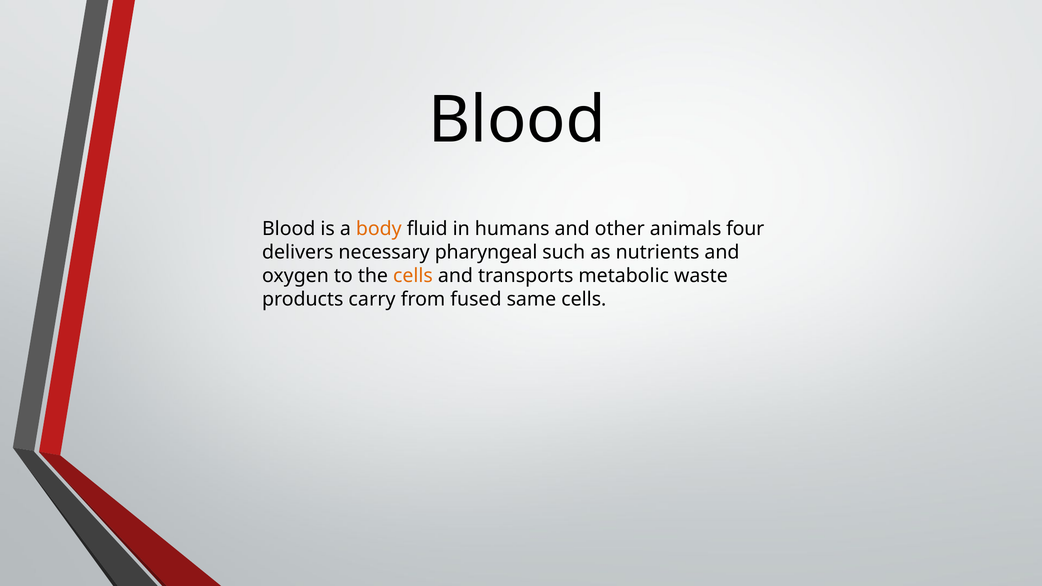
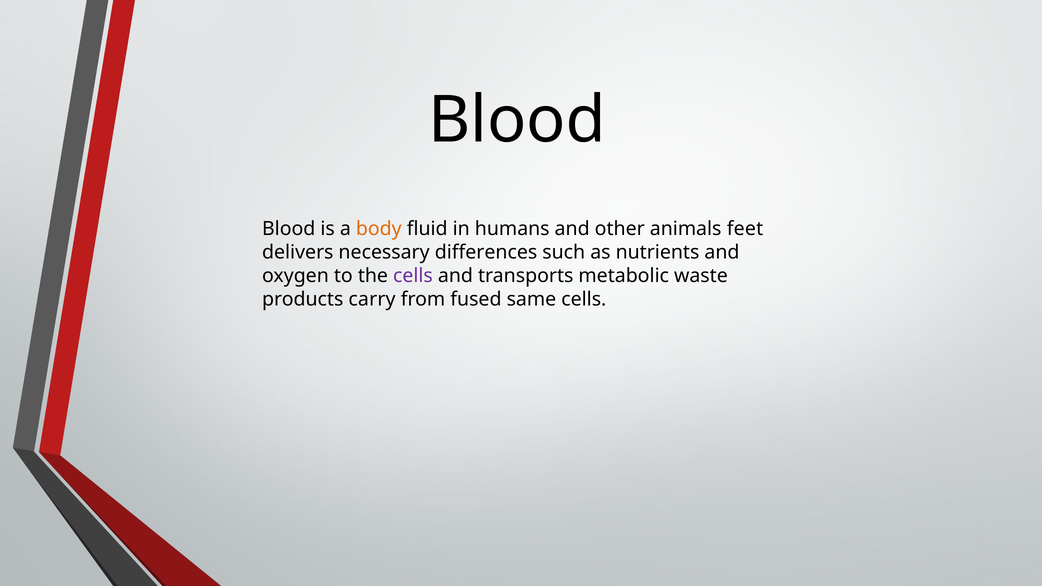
four: four -> feet (745, 229)
pharyngeal: pharyngeal -> differences (486, 253)
cells colour: orange -> purple (413, 276)
